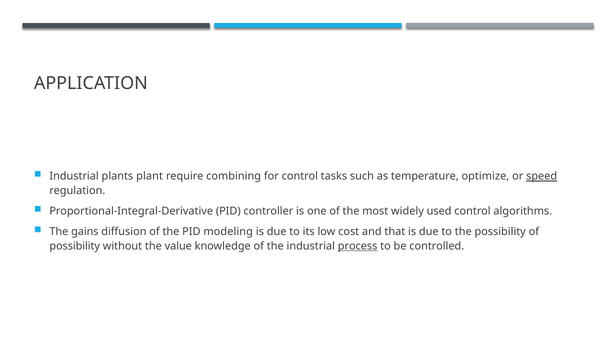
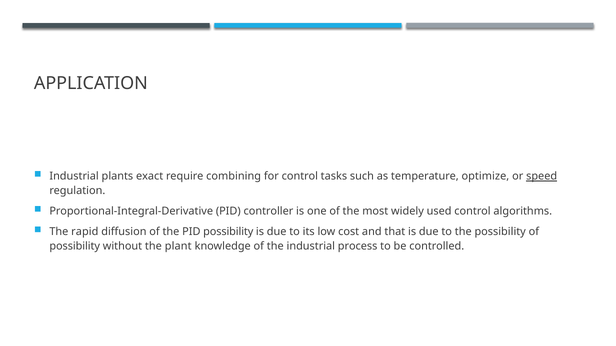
plant: plant -> exact (150, 177)
gains: gains -> rapid (85, 232)
PID modeling: modeling -> possibility (228, 232)
value: value -> plant (178, 246)
process underline: present -> none (358, 246)
